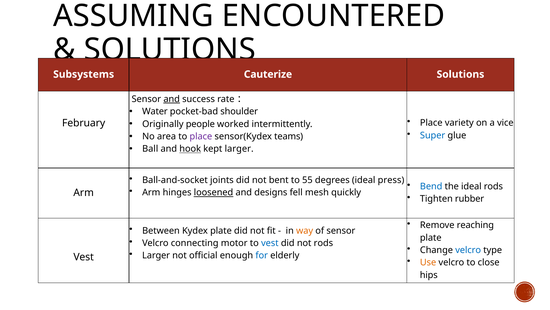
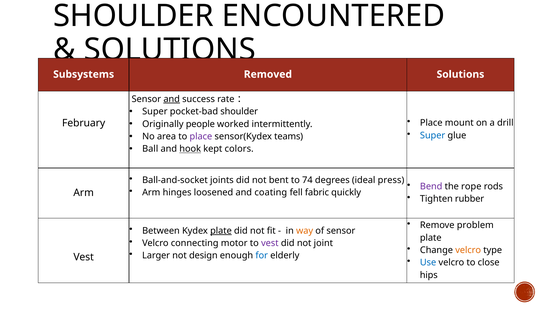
ASSUMING: ASSUMING -> SHOULDER (133, 16)
Cauterize: Cauterize -> Removed (268, 74)
Water: Water -> Super (155, 111)
variety: variety -> mount (459, 123)
vice: vice -> drill (505, 123)
kept larger: larger -> colors (239, 149)
55: 55 -> 74 (307, 180)
Bend colour: blue -> purple (431, 186)
the ideal: ideal -> rope (471, 186)
loosened underline: present -> none (214, 192)
designs: designs -> coating (271, 192)
mesh: mesh -> fabric (317, 192)
reaching: reaching -> problem (475, 225)
plate underline: none -> present (221, 230)
vest colour: blue -> purple (270, 243)
not rods: rods -> joint (323, 243)
velcro colour: blue -> orange (468, 250)
official: official -> design (203, 255)
Use colour: orange -> blue (428, 262)
